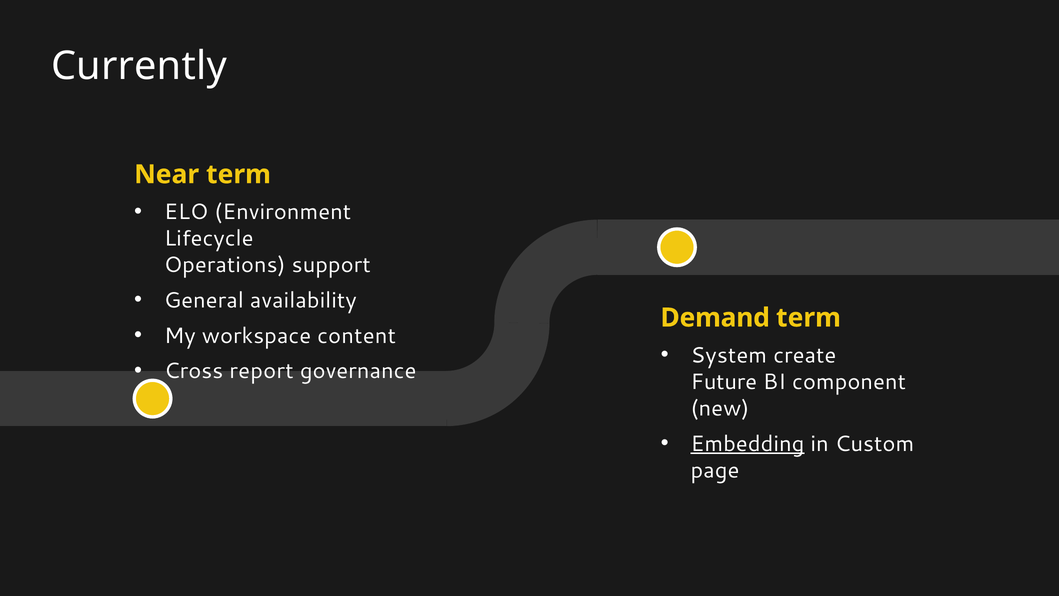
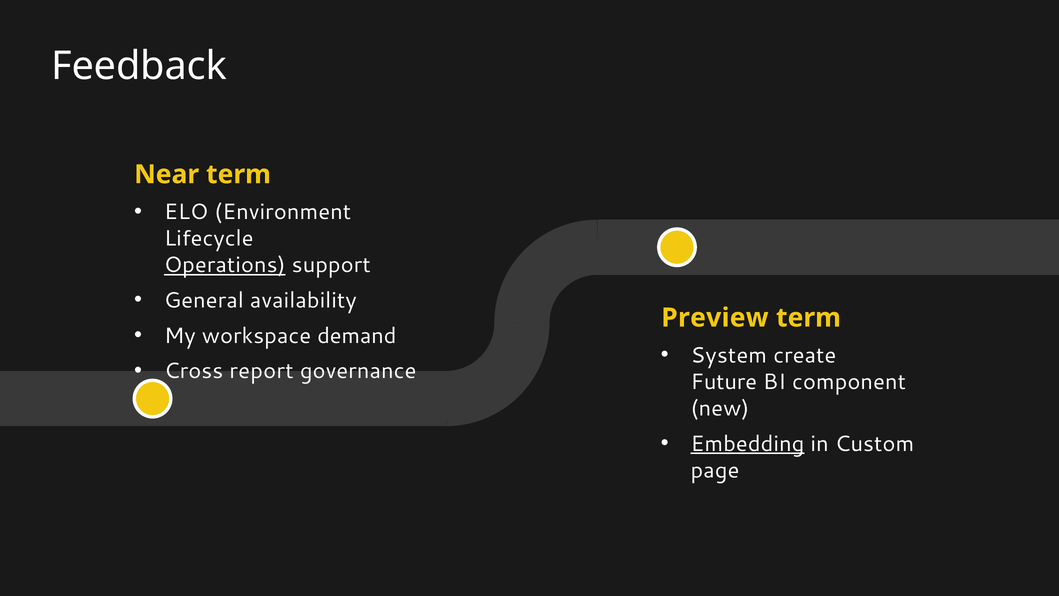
Currently: Currently -> Feedback (139, 66)
Operations underline: none -> present (225, 265)
Demand: Demand -> Preview (715, 318)
content: content -> demand (357, 336)
